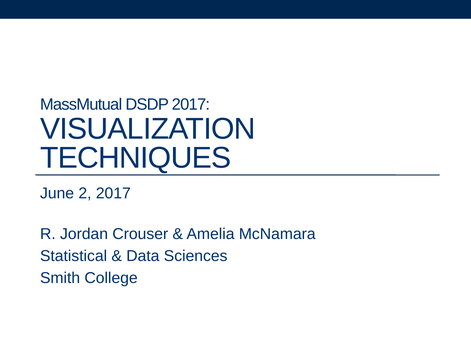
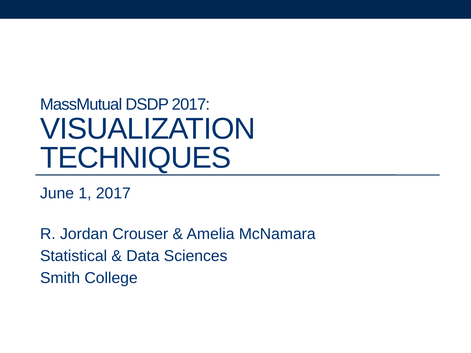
2: 2 -> 1 (85, 193)
